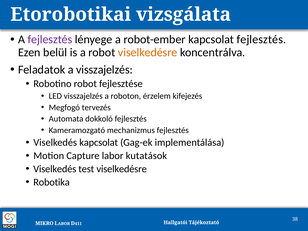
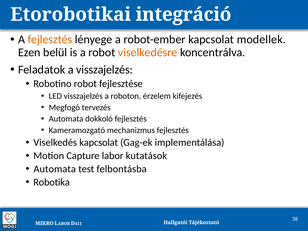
vizsgálata: vizsgálata -> integráció (184, 14)
fejlesztés colour: purple -> orange (50, 40)
kapcsolat fejlesztés: fejlesztés -> modellek (261, 40)
Viselkedés: Viselkedés -> Automata (55, 169)
test viselkedésre: viselkedésre -> felbontásba (122, 169)
